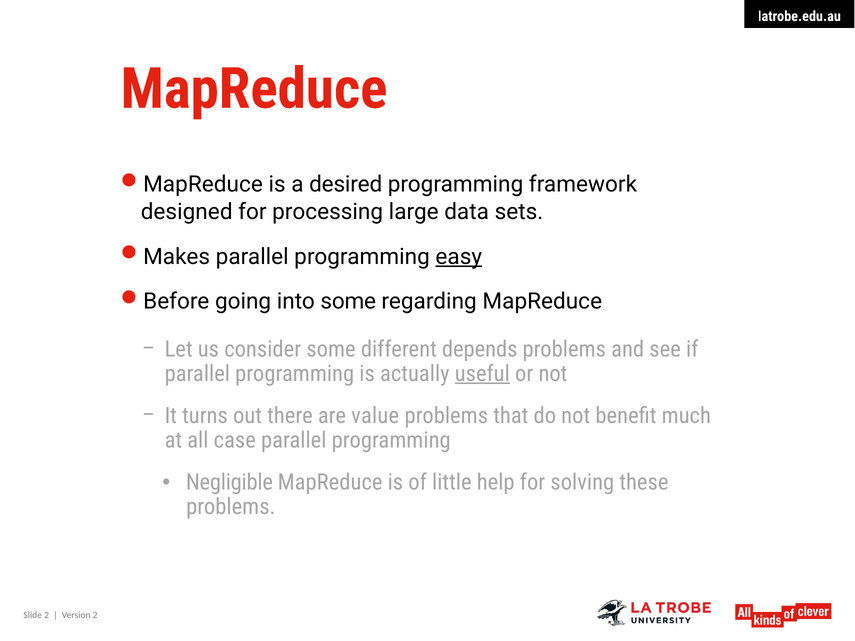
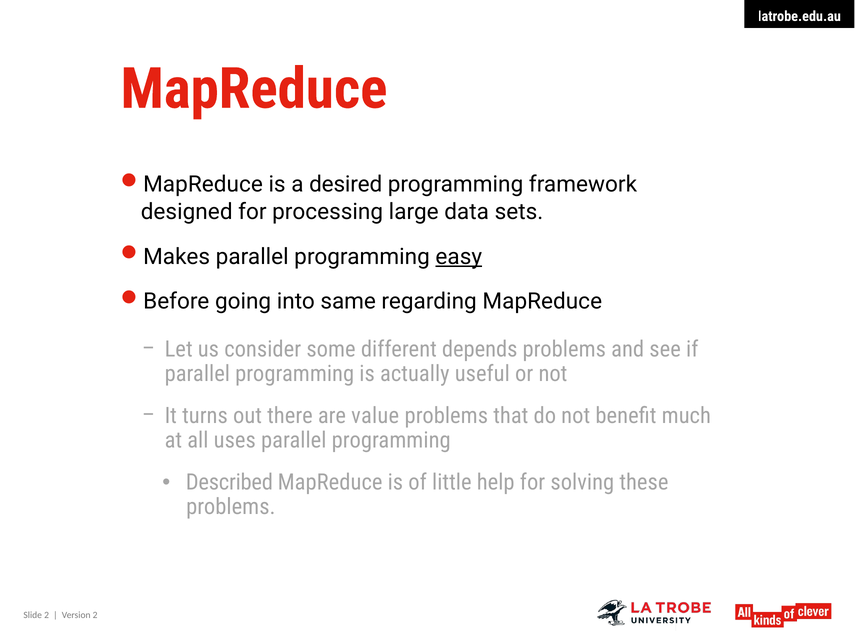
into some: some -> same (348, 302)
useful underline: present -> none (482, 374)
case: case -> uses (235, 440)
Negligible: Negligible -> Described (229, 483)
